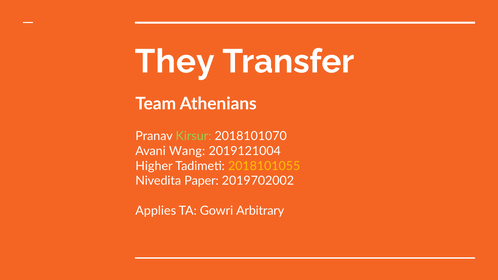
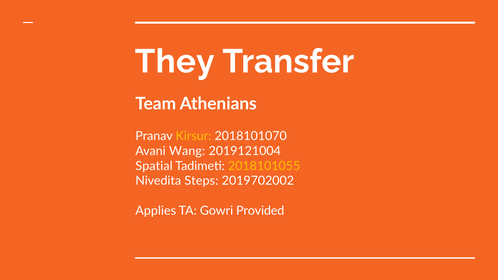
Kirsur colour: light green -> yellow (193, 136)
Higher: Higher -> Spatial (154, 166)
Paper: Paper -> Steps (201, 181)
Arbitrary: Arbitrary -> Provided (260, 211)
